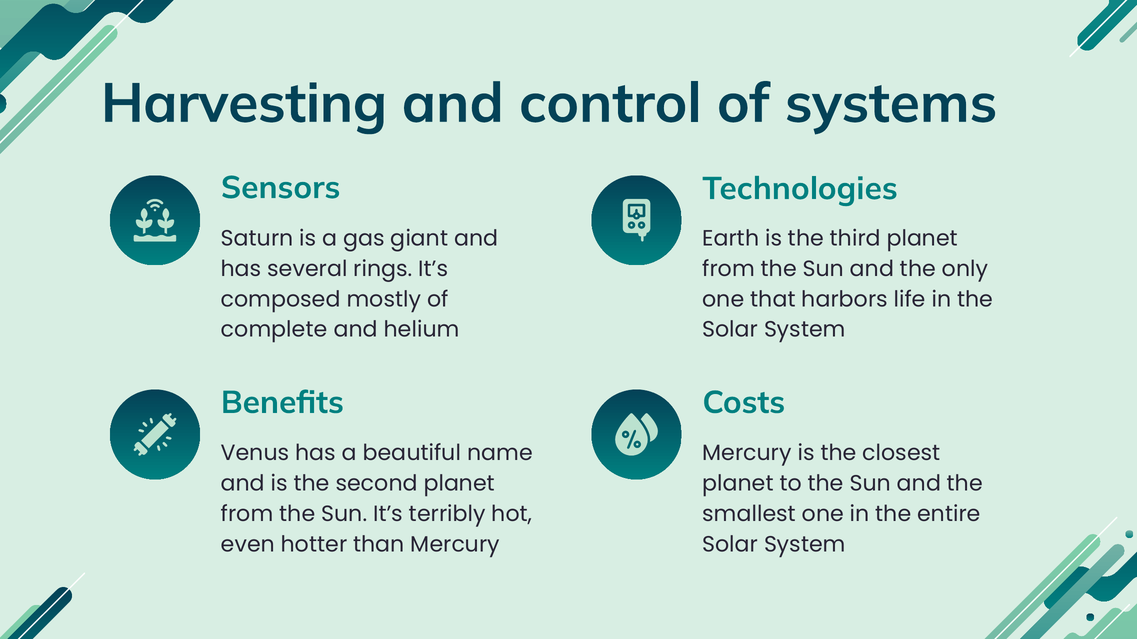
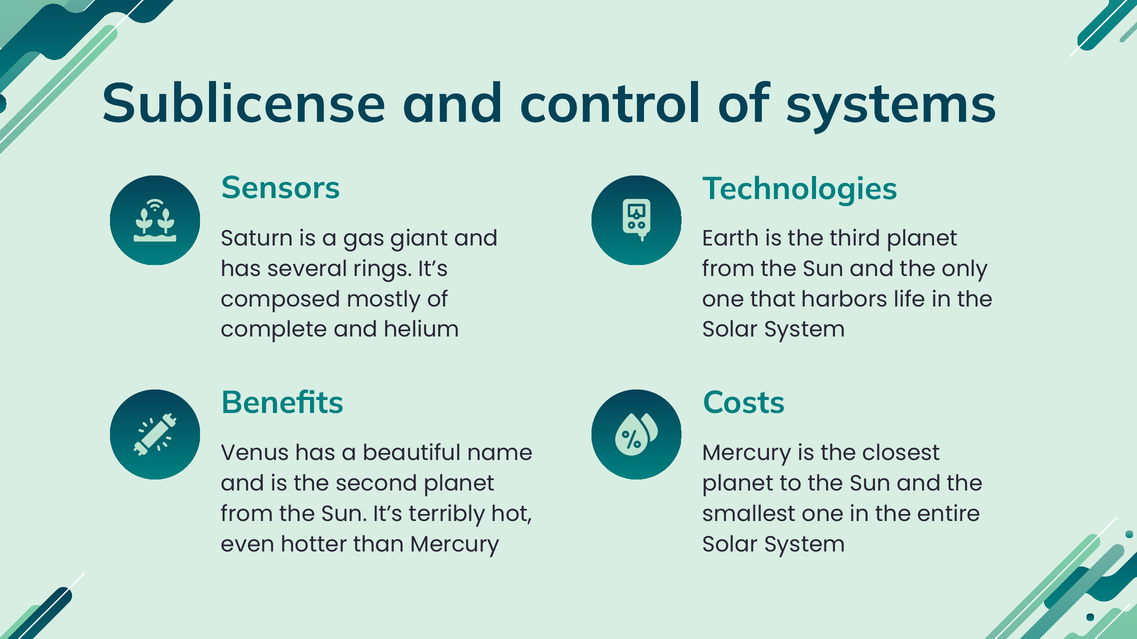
Harvesting: Harvesting -> Sublicense (244, 104)
